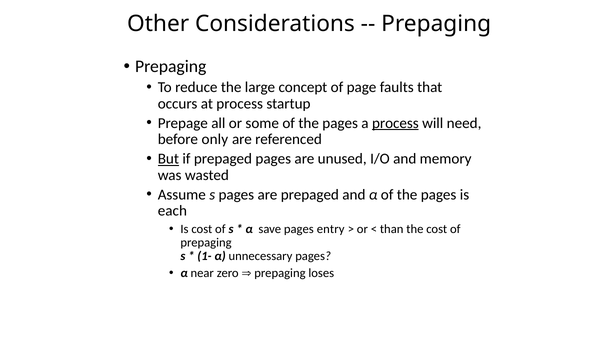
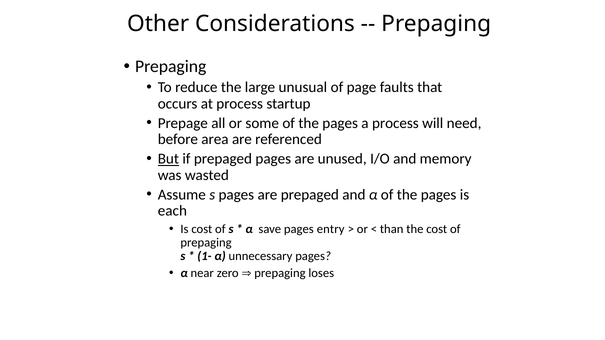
concept: concept -> unusual (303, 87)
process underline: present -> none (395, 123)
only: only -> area (215, 140)
